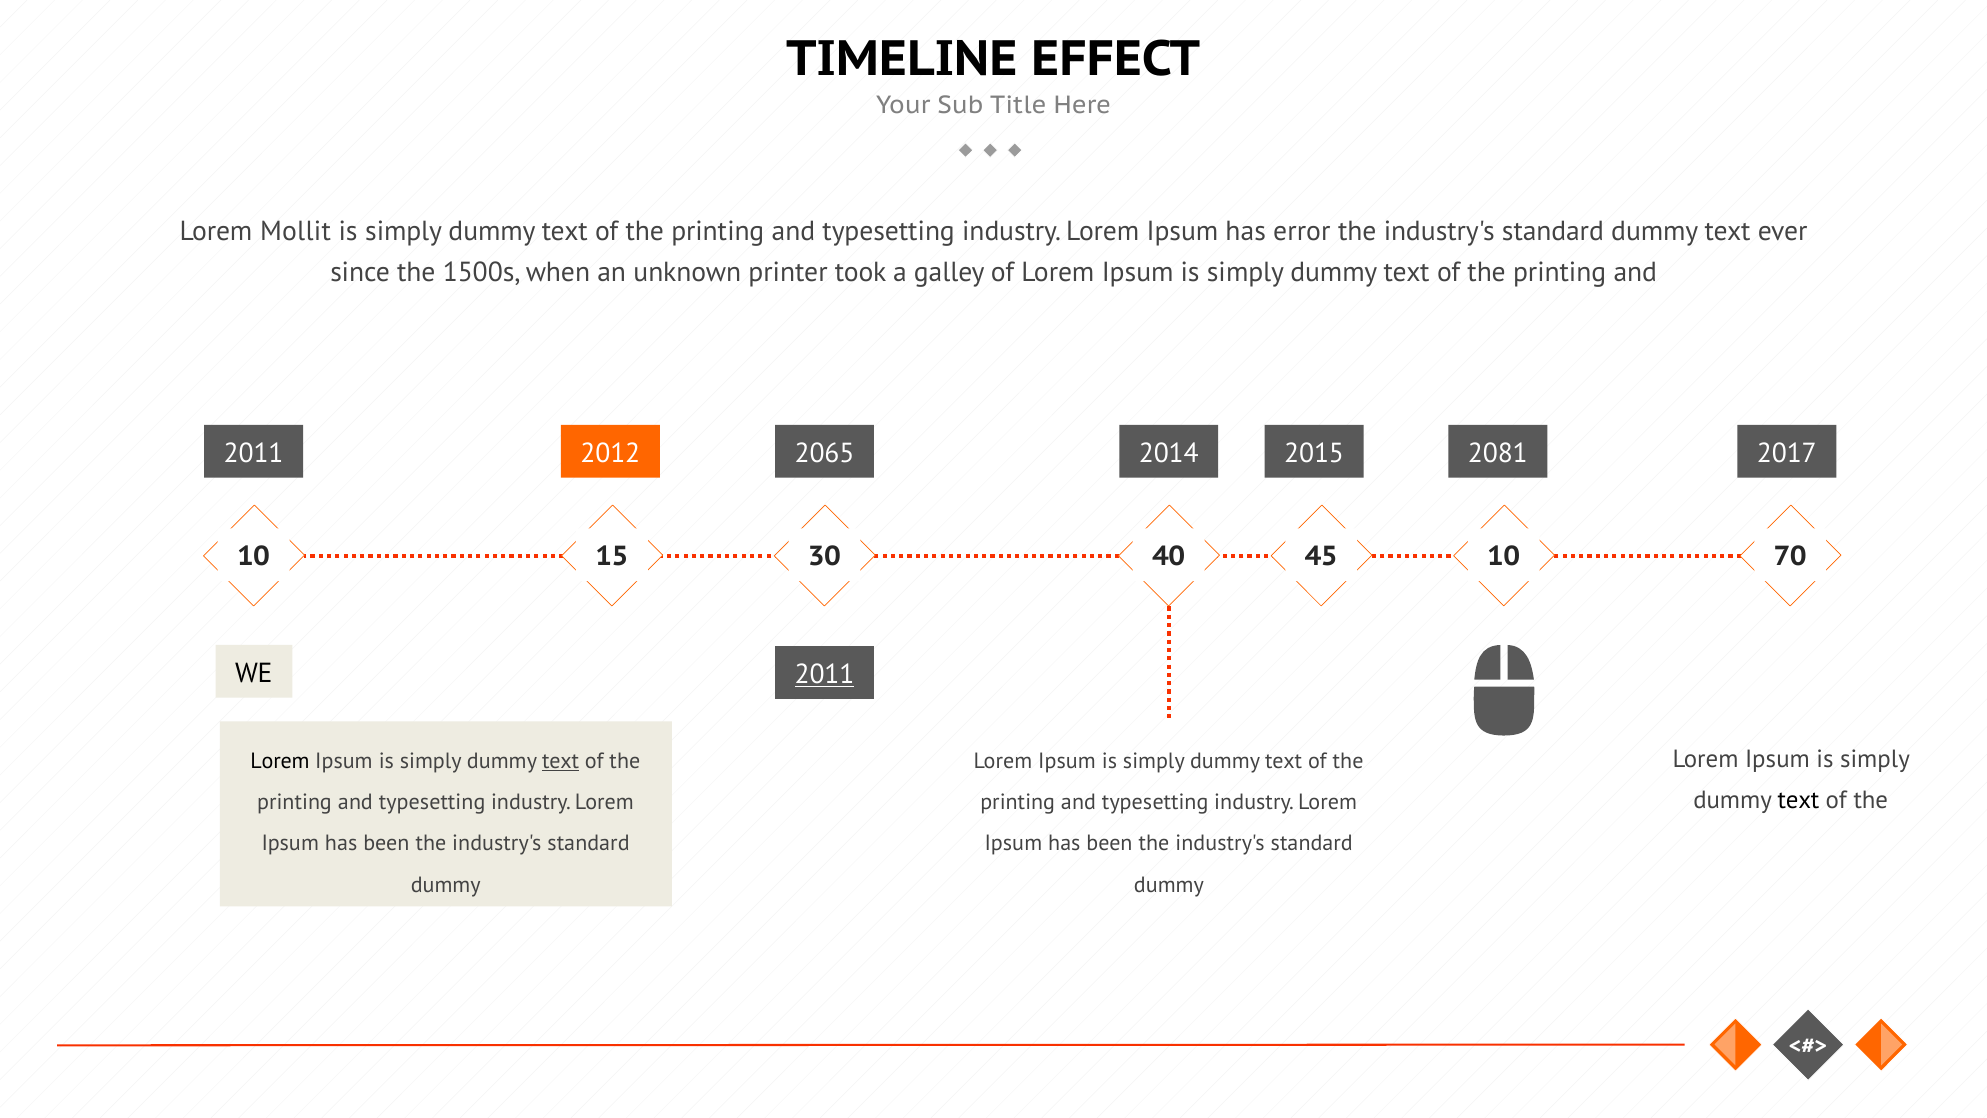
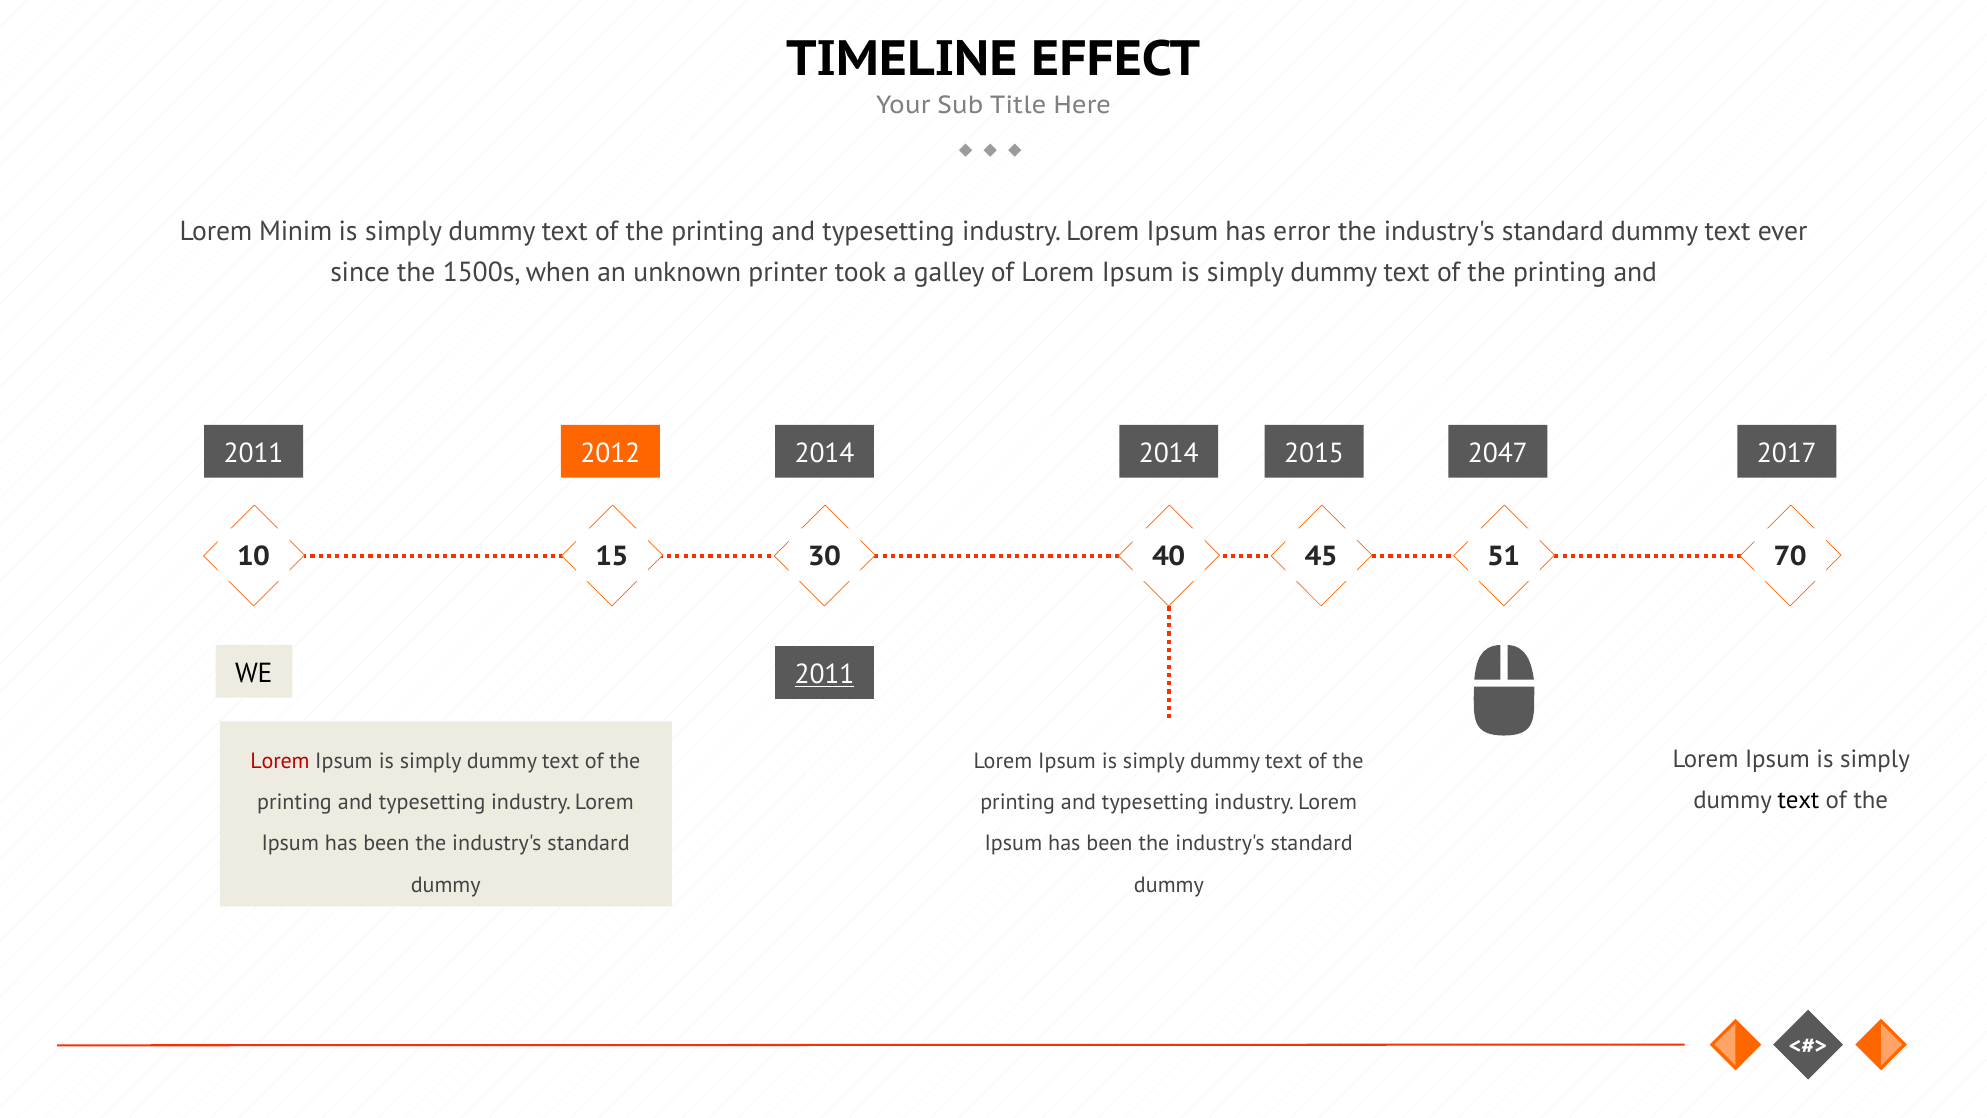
Mollit: Mollit -> Minim (296, 231)
2011 2065: 2065 -> 2014 (825, 453)
2081: 2081 -> 2047 (1498, 453)
45 10: 10 -> 51 (1504, 557)
Lorem colour: black -> red (280, 761)
text underline: present -> none (561, 761)
